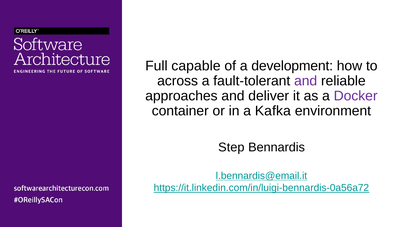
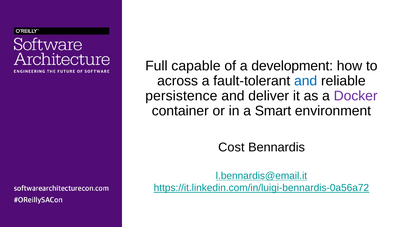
and colour: purple -> blue (306, 81)
approaches: approaches -> persistence (181, 96)
Kafka: Kafka -> Smart (273, 111)
Step: Step -> Cost (231, 147)
